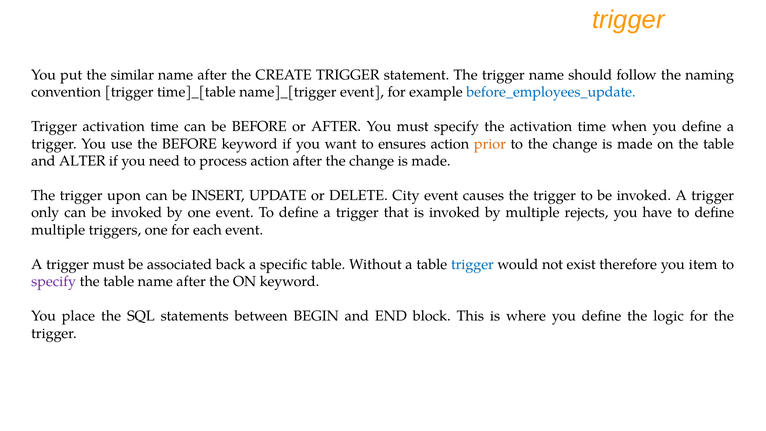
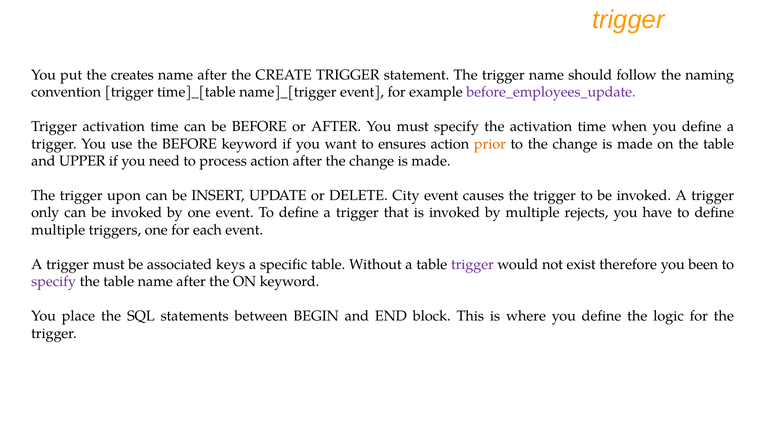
similar: similar -> creates (132, 75)
before_employees_update colour: blue -> purple (551, 92)
ALTER: ALTER -> UPPER (82, 161)
back: back -> keys (231, 264)
trigger colour: blue -> purple (472, 264)
item: item -> been (703, 264)
